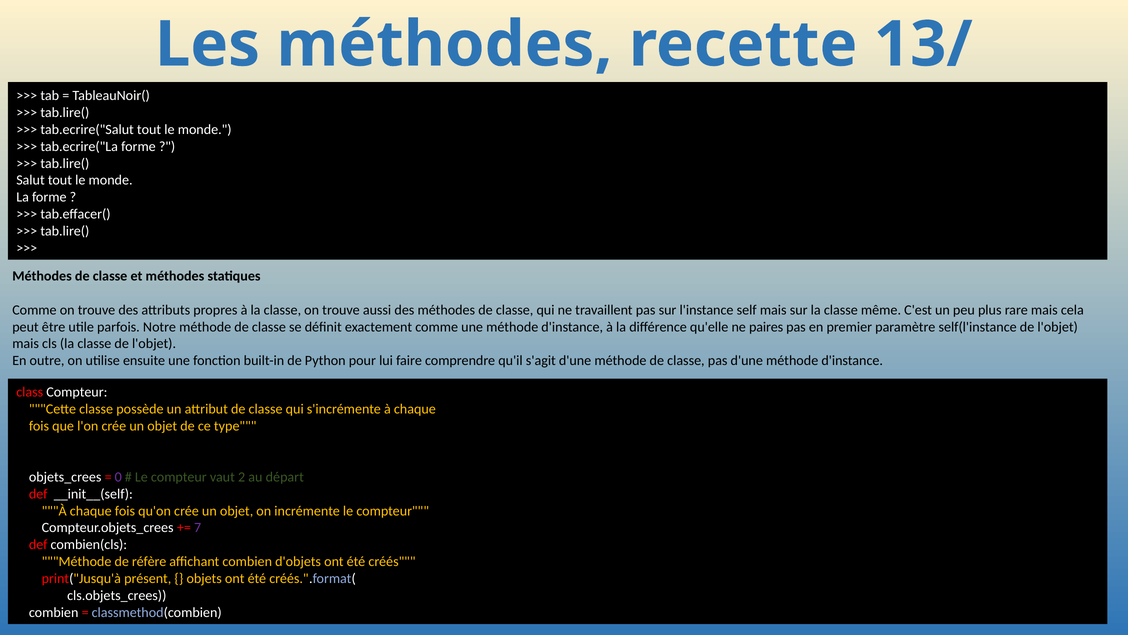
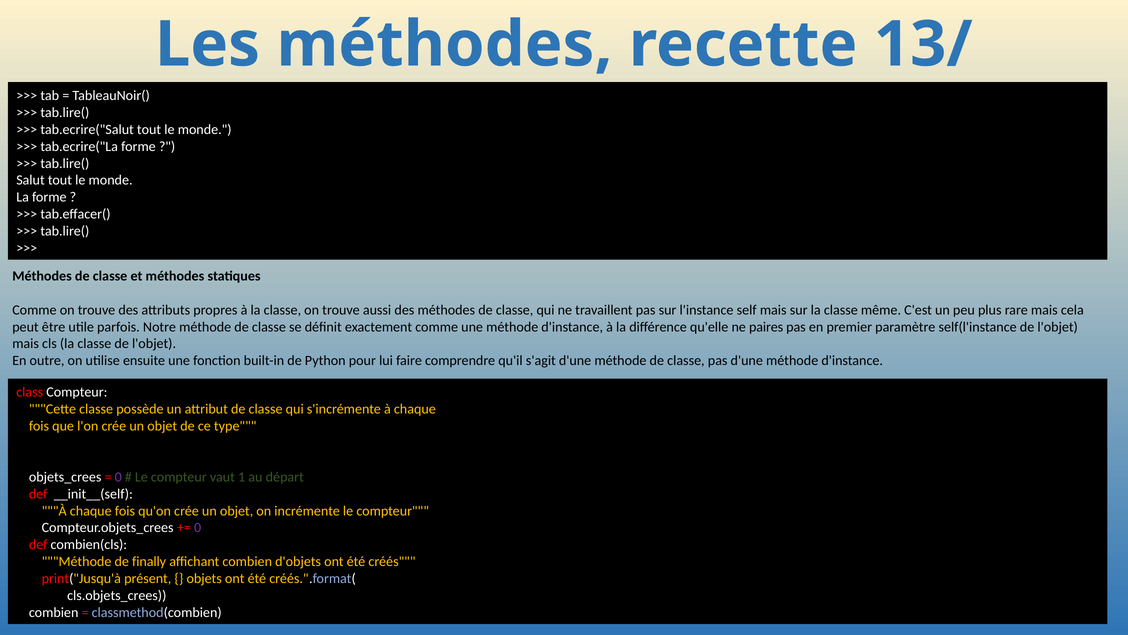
2: 2 -> 1 (242, 477)
7: 7 -> 0 (198, 527)
réfère: réfère -> finally (149, 561)
